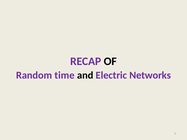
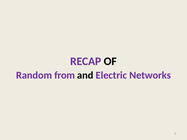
time: time -> from (65, 75)
